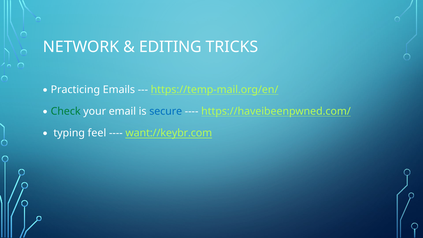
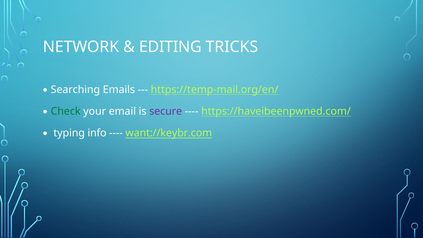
Practicing: Practicing -> Searching (75, 90)
secure colour: blue -> purple (166, 111)
feel: feel -> info (97, 133)
